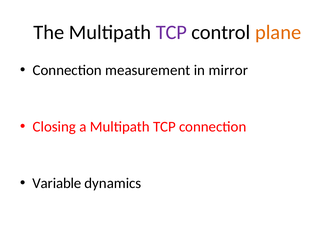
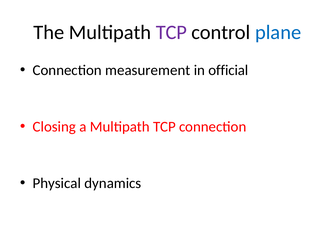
plane colour: orange -> blue (278, 32)
mirror: mirror -> official (228, 70)
Variable: Variable -> Physical (57, 183)
